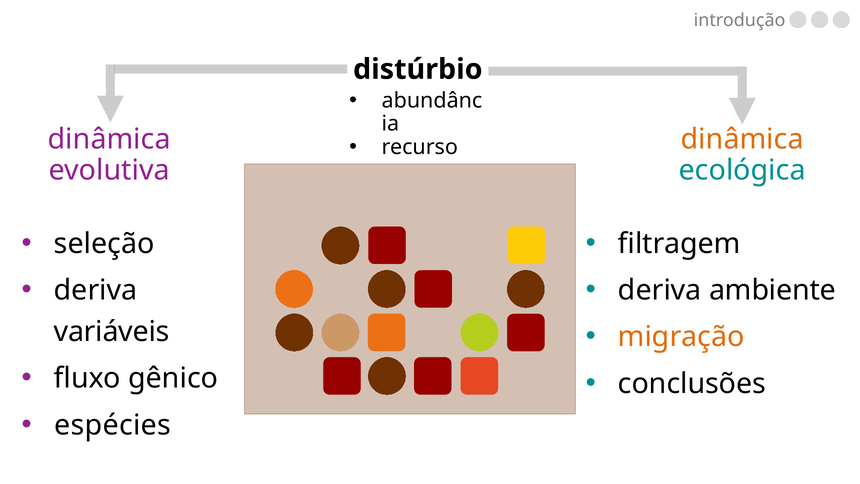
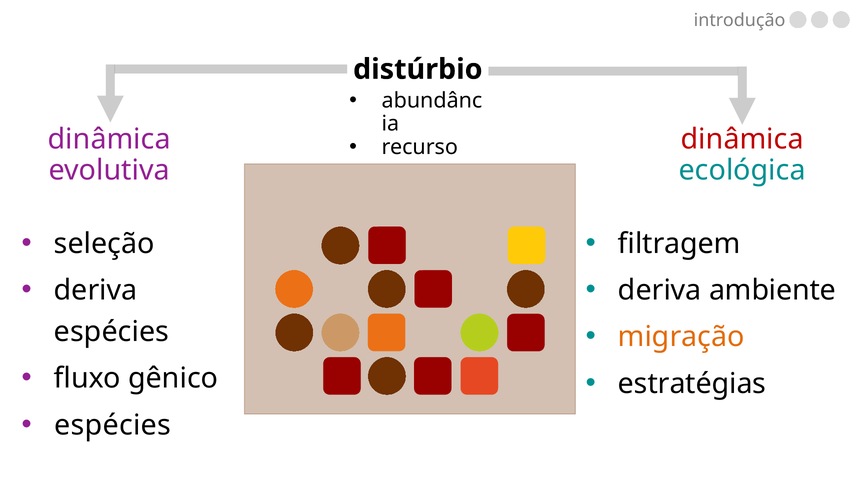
dinâmica colour: orange -> red (742, 139)
variáveis: variáveis -> espécies (111, 331)
conclusões: conclusões -> estratégias (692, 384)
